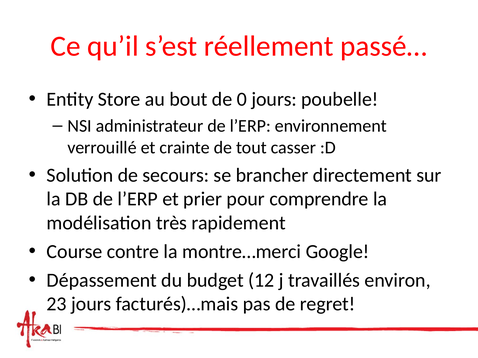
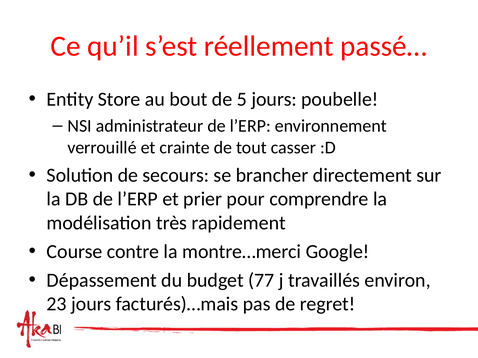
0: 0 -> 5 (242, 99)
12: 12 -> 77 (261, 281)
